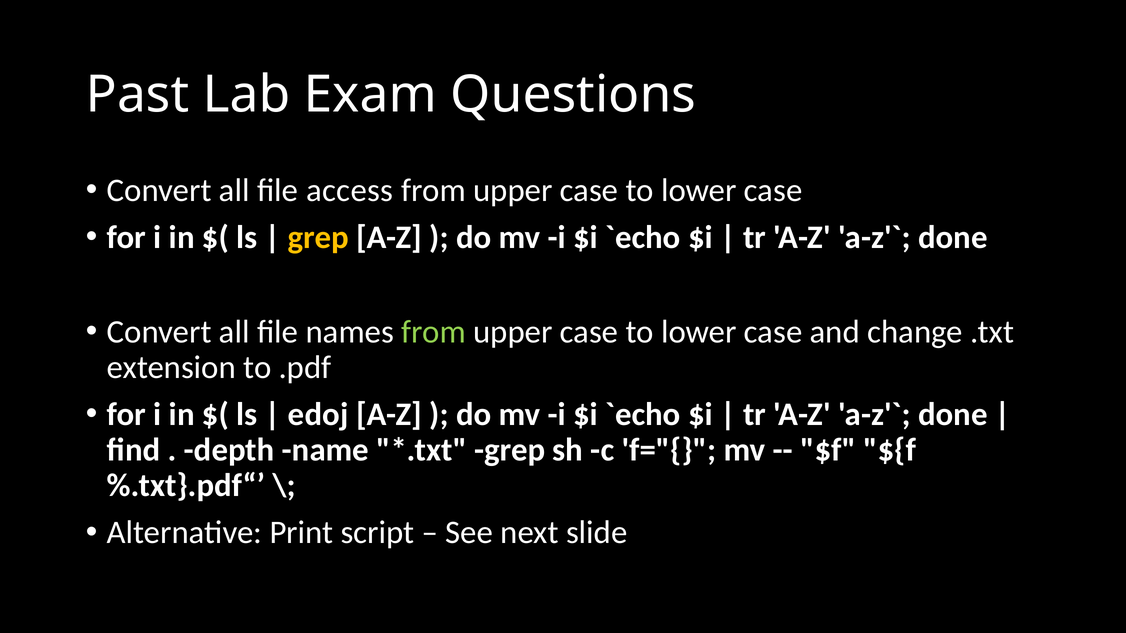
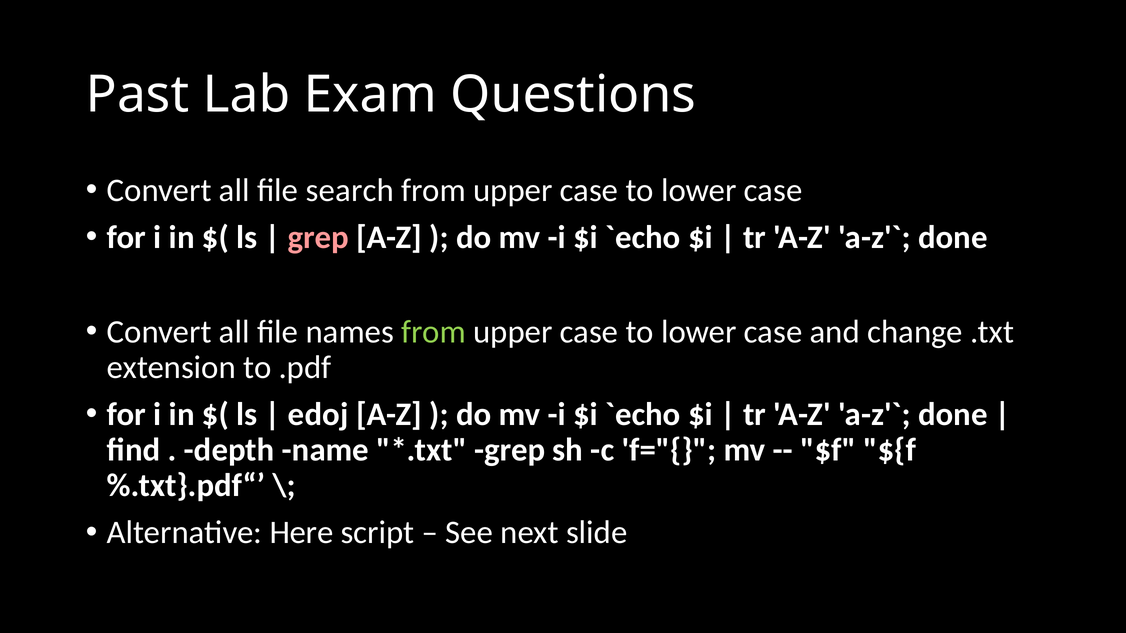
access: access -> search (350, 190)
grep colour: yellow -> pink (318, 238)
Print: Print -> Here (301, 533)
